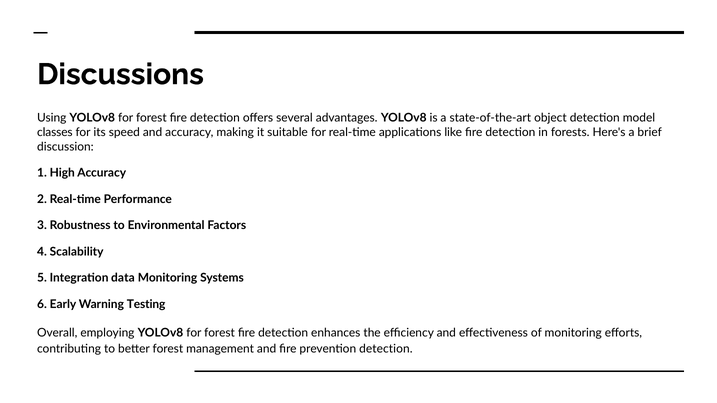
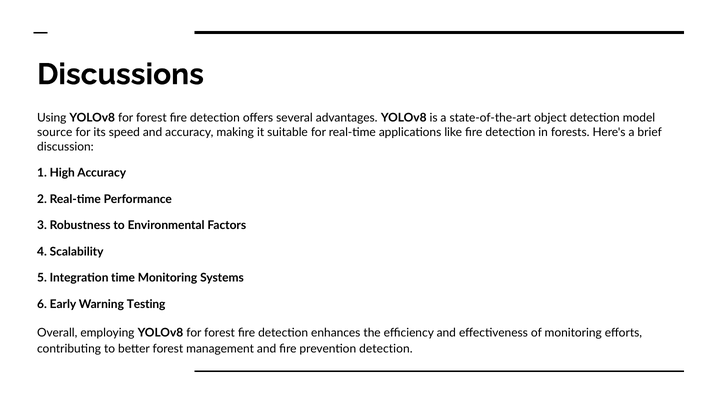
classes: classes -> source (55, 132)
data: data -> time (123, 278)
